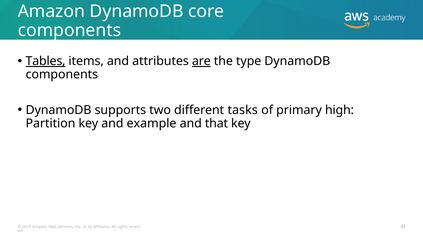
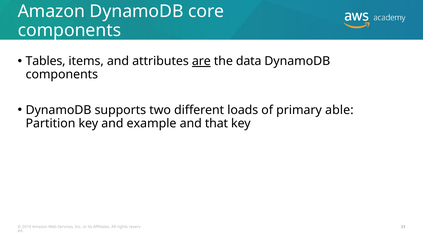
Tables underline: present -> none (46, 61)
type: type -> data (249, 61)
tasks: tasks -> loads (243, 110)
high: high -> able (339, 110)
